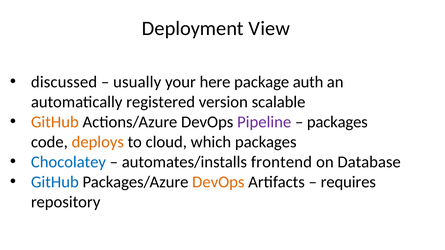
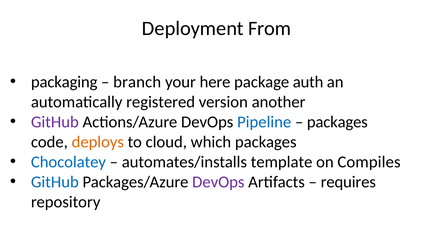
View: View -> From (270, 29)
discussed: discussed -> packaging (64, 82)
usually: usually -> branch (137, 82)
scalable: scalable -> another (279, 102)
GitHub colour: orange -> purple (55, 122)
Pipeline colour: purple -> blue (264, 122)
frontend: frontend -> template (282, 162)
Database: Database -> Compiles (369, 162)
DevOps colour: orange -> purple (218, 182)
